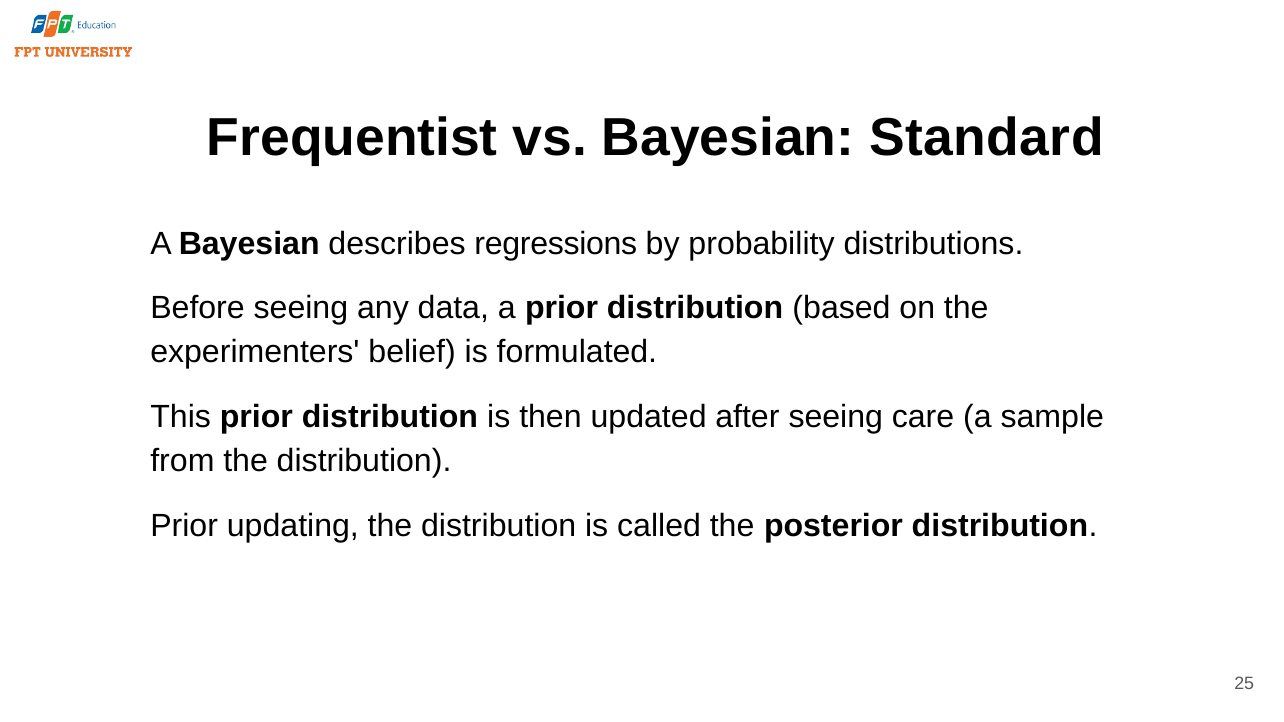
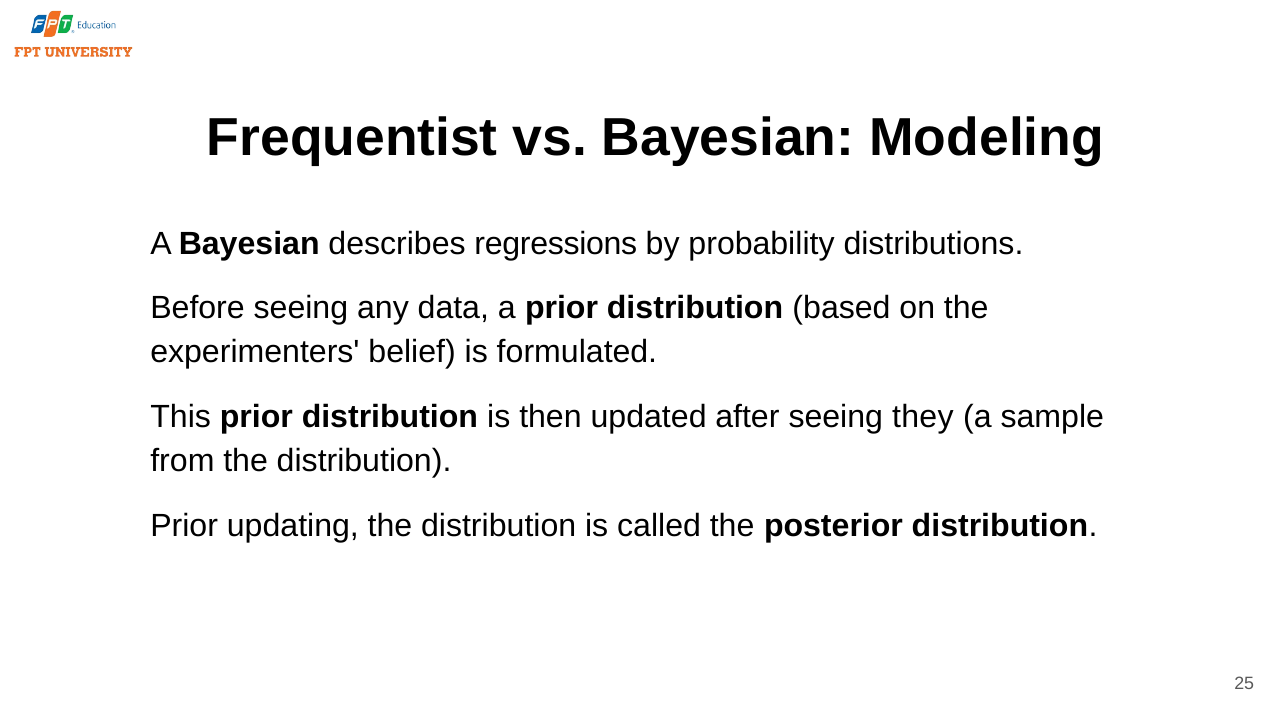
Standard: Standard -> Modeling (987, 138)
care: care -> they (923, 417)
